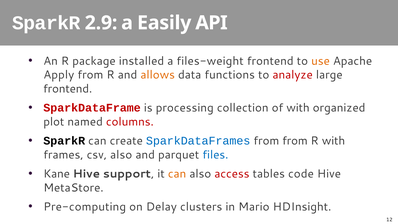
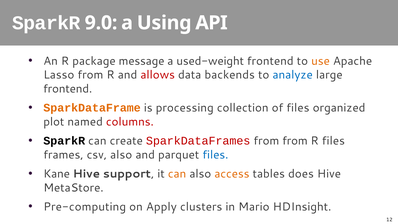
2.9: 2.9 -> 9.0 (101, 23)
Easily: Easily -> Using (164, 23)
installed: installed -> message (142, 61)
files-weight: files-weight -> used-weight (210, 61)
Apply: Apply -> Lasso (59, 75)
allows colour: orange -> red (158, 75)
functions: functions -> backends (230, 75)
analyze colour: red -> blue (293, 75)
SparkDataFrame colour: red -> orange (92, 108)
of with: with -> files (298, 108)
SparkDataFrames colour: blue -> red (198, 141)
R with: with -> files (333, 141)
access colour: red -> orange (232, 174)
code: code -> does (301, 174)
Delay: Delay -> Apply (161, 207)
